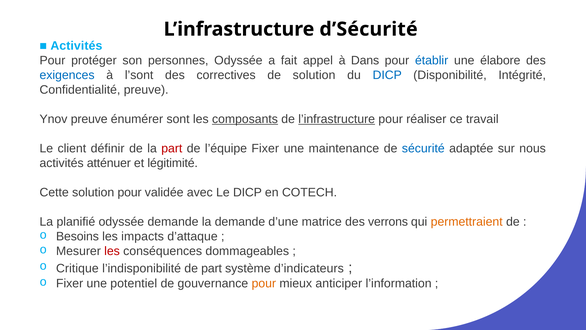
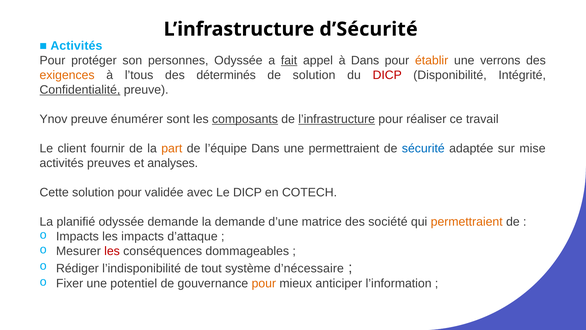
fait underline: none -> present (289, 60)
établir colour: blue -> orange (432, 60)
élabore: élabore -> verrons (500, 60)
exigences colour: blue -> orange (67, 75)
l’sont: l’sont -> l’tous (139, 75)
correctives: correctives -> déterminés (226, 75)
DICP colour: blue -> red (387, 75)
Confidentialité underline: none -> present (80, 90)
définir: définir -> fournir (108, 148)
part colour: red -> orange (172, 148)
l’équipe Fixer: Fixer -> Dans (265, 148)
une maintenance: maintenance -> permettraient (344, 148)
nous: nous -> mise (533, 148)
atténuer: atténuer -> preuves (109, 163)
légitimité: légitimité -> analyses (173, 163)
verrons: verrons -> société (388, 222)
Besoins: Besoins -> Impacts (77, 236)
Critique: Critique -> Rédiger (77, 268)
de part: part -> tout (212, 268)
d’indicateurs: d’indicateurs -> d’nécessaire (309, 268)
